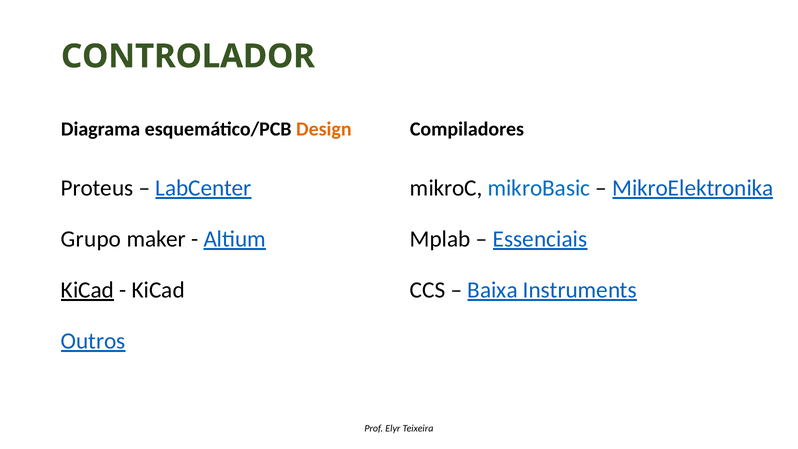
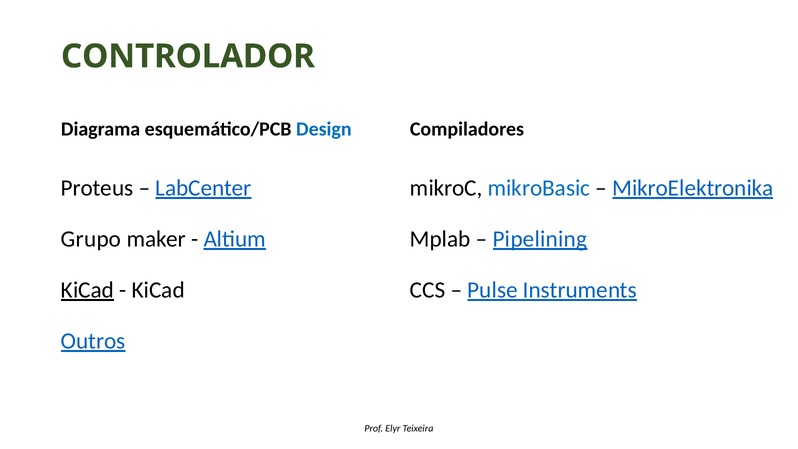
Design colour: orange -> blue (324, 129)
Essenciais: Essenciais -> Pipelining (540, 239)
Baixa: Baixa -> Pulse (493, 290)
